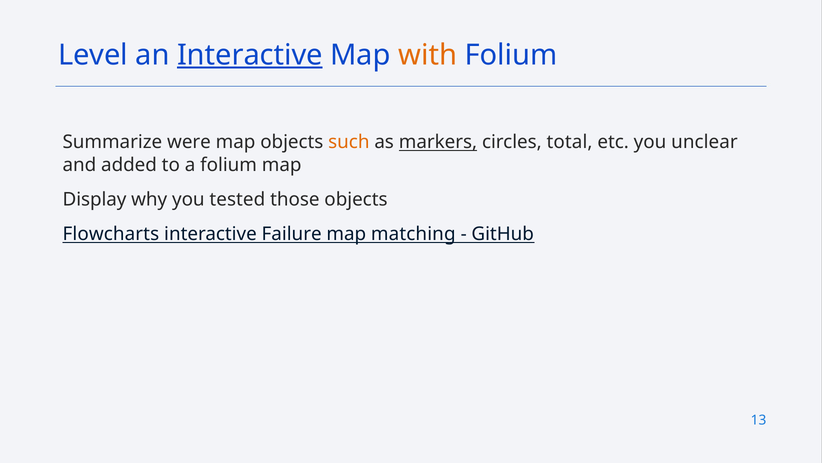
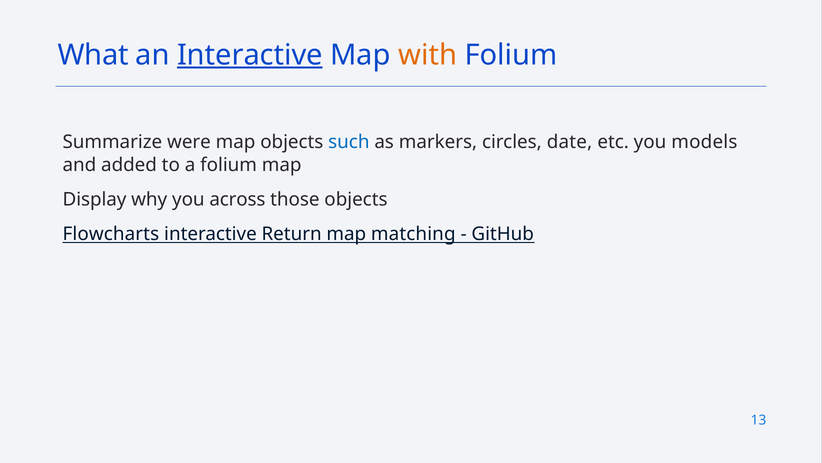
Level: Level -> What (93, 55)
such colour: orange -> blue (349, 142)
markers underline: present -> none (438, 142)
total: total -> date (569, 142)
unclear: unclear -> models (704, 142)
tested: tested -> across (237, 199)
Failure: Failure -> Return (292, 234)
